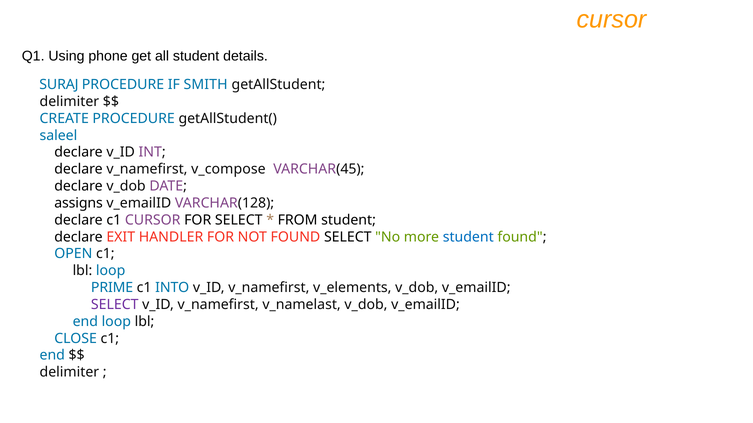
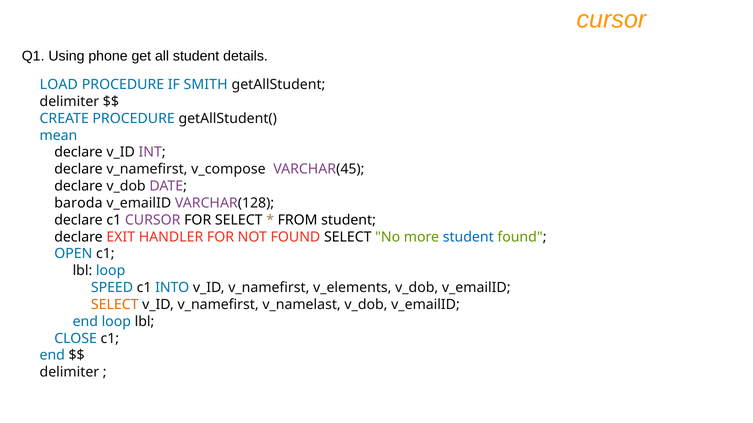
SURAJ: SURAJ -> LOAD (59, 85)
saleel: saleel -> mean (58, 136)
assigns: assigns -> baroda (78, 203)
PRIME: PRIME -> SPEED (112, 288)
SELECT colour: purple -> orange (115, 305)
